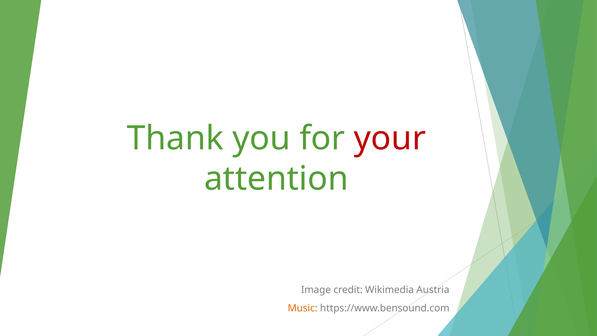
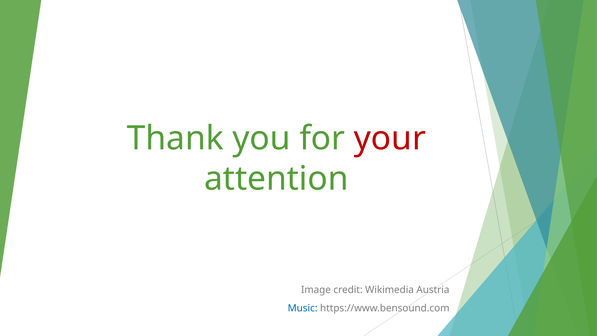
Music colour: orange -> blue (303, 308)
